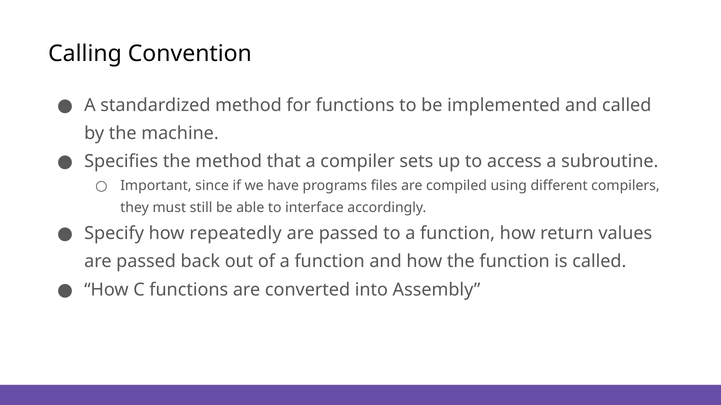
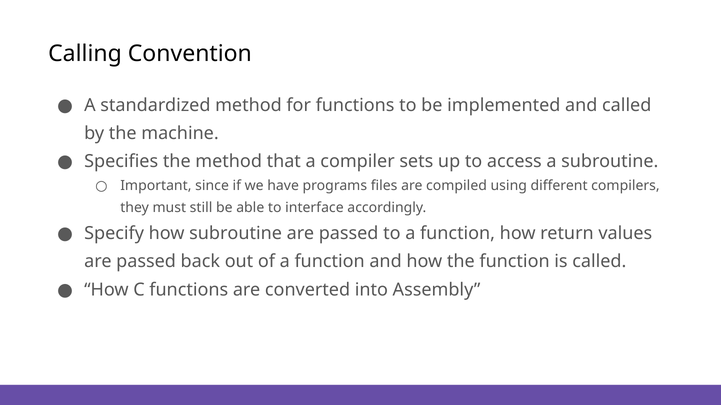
how repeatedly: repeatedly -> subroutine (236, 234)
